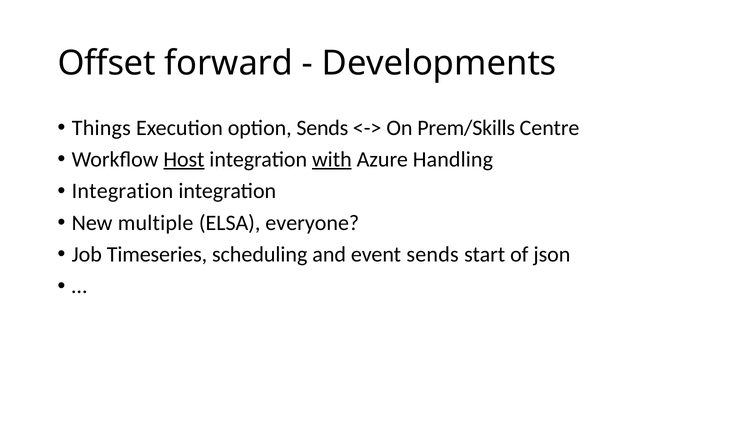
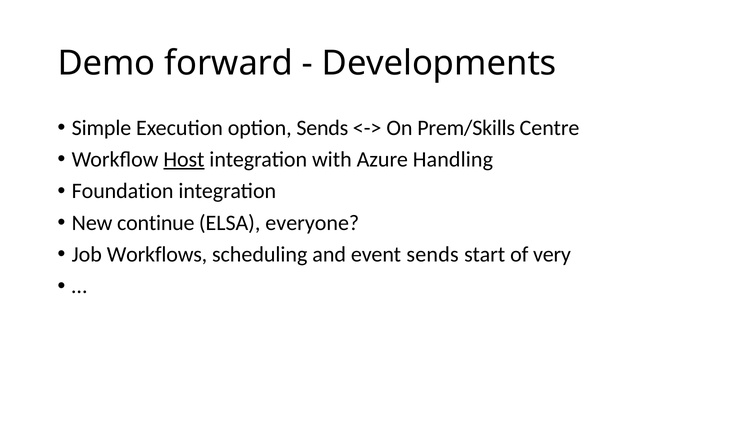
Offset: Offset -> Demo (106, 63)
Things: Things -> Simple (101, 128)
with underline: present -> none (332, 159)
Integration: Integration -> Foundation (123, 191)
multiple: multiple -> continue (156, 223)
Timeseries: Timeseries -> Workflows (157, 254)
json: json -> very (552, 254)
